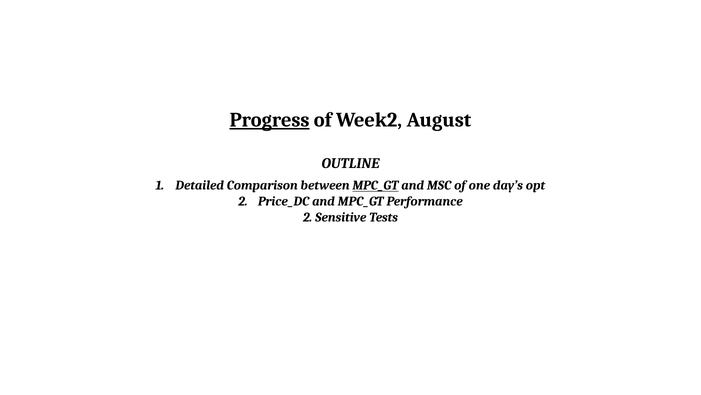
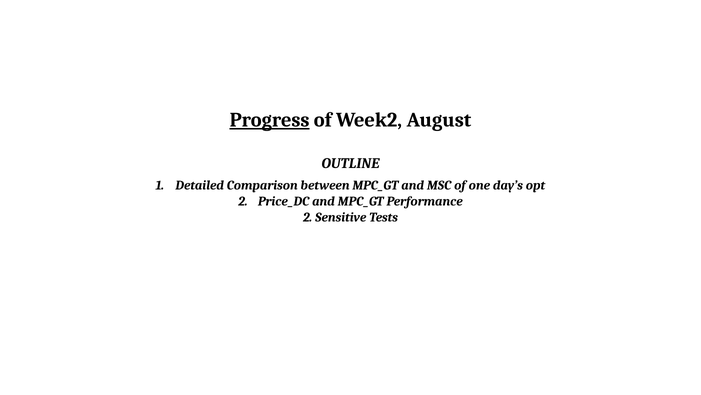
MPC_GT underline: present -> none (375, 185)
